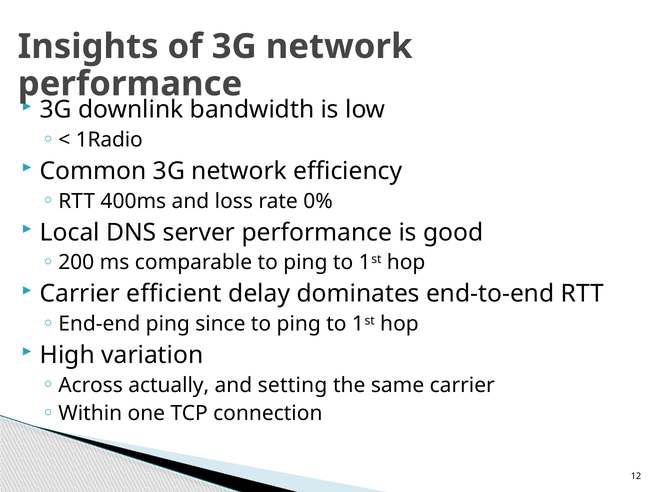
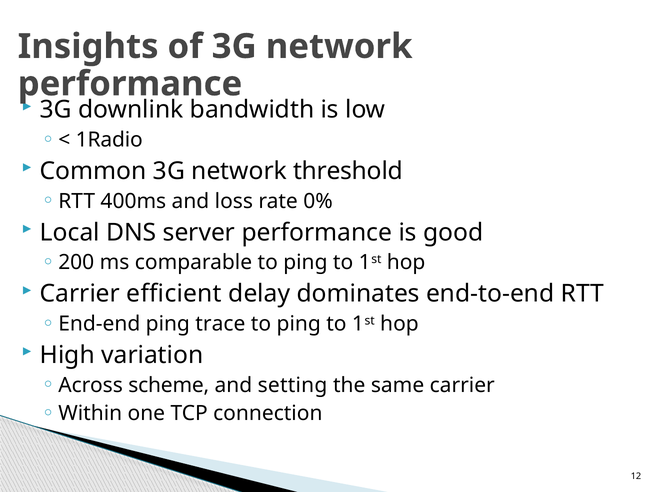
efficiency: efficiency -> threshold (348, 171)
since: since -> trace (220, 324)
actually: actually -> scheme (169, 386)
